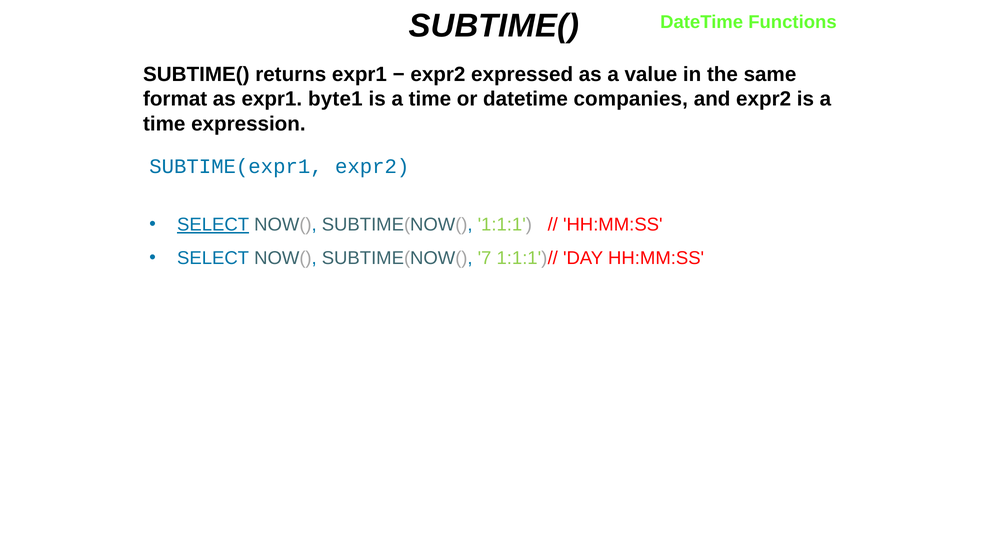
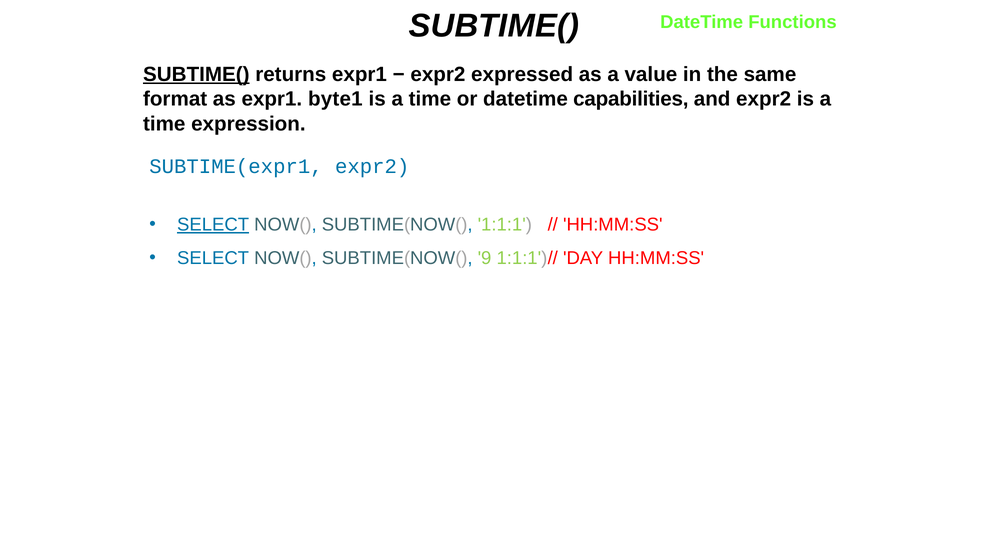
SUBTIME( underline: none -> present (196, 74)
companies: companies -> capabilities (631, 99)
7: 7 -> 9 (485, 258)
